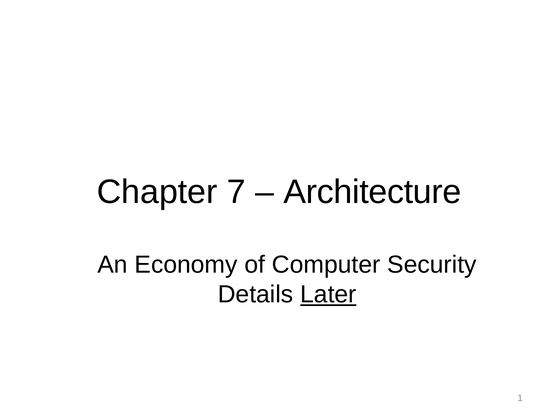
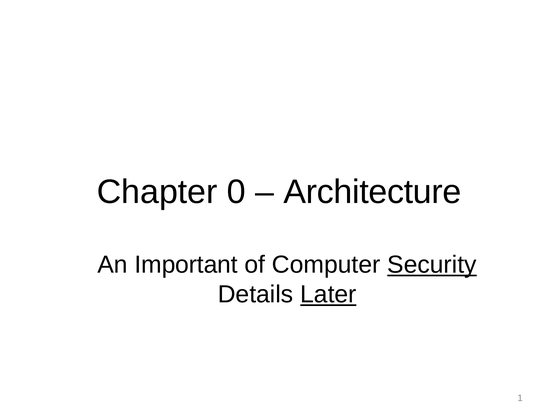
7: 7 -> 0 (236, 192)
Economy: Economy -> Important (186, 265)
Security underline: none -> present (432, 265)
